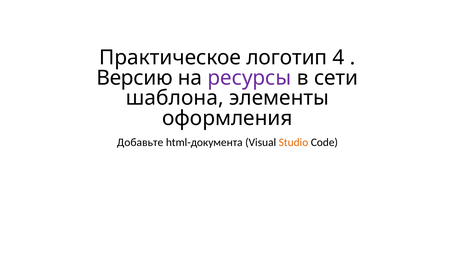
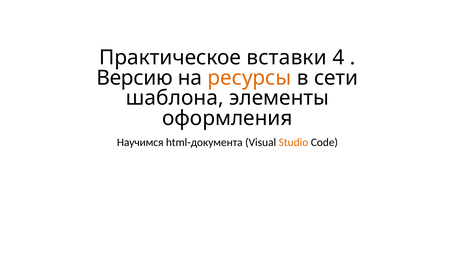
логотип: логотип -> вставки (287, 58)
ресурсы colour: purple -> orange (250, 78)
Добавьте: Добавьте -> Научимся (140, 142)
